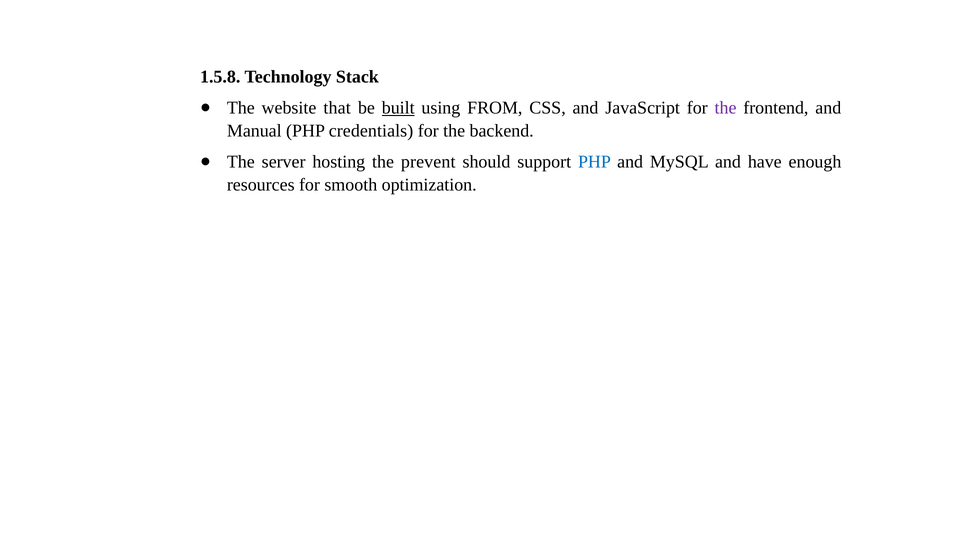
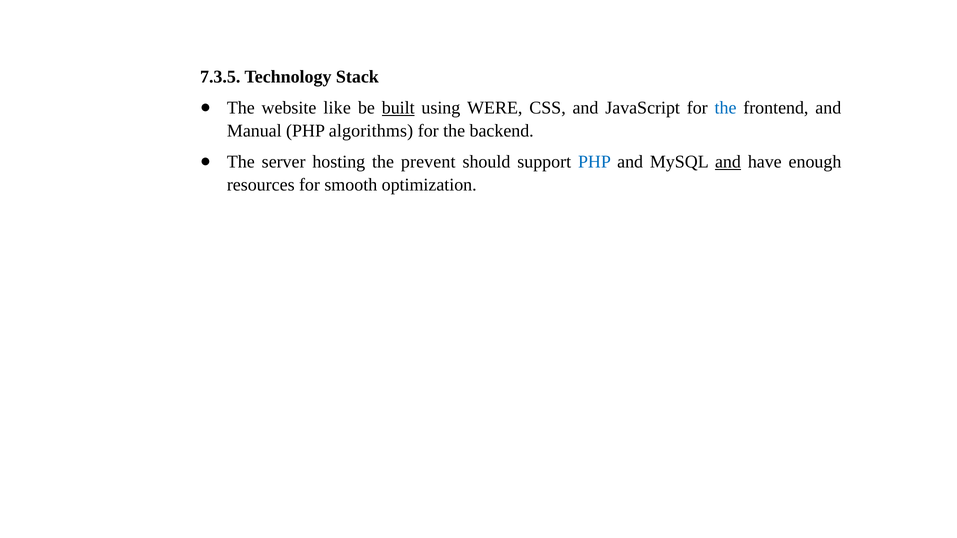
1.5.8: 1.5.8 -> 7.3.5 (220, 77)
that: that -> like (337, 108)
FROM: FROM -> WERE (495, 108)
the colour: purple -> blue (726, 108)
credentials: credentials -> algorithms (371, 131)
and underline: none -> present (728, 162)
